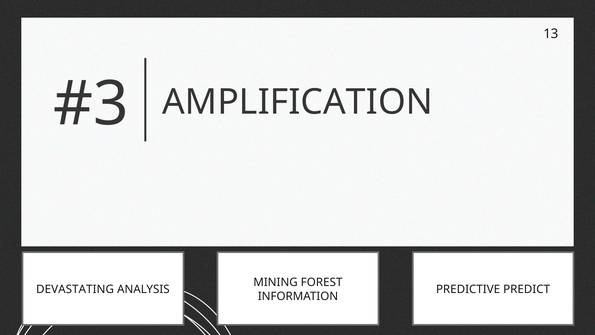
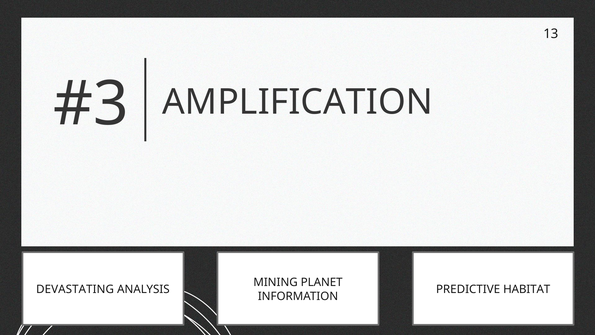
FOREST: FOREST -> PLANET (322, 282)
PREDICT: PREDICT -> HABITAT (527, 289)
